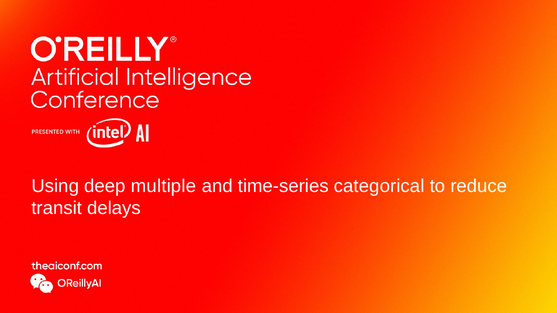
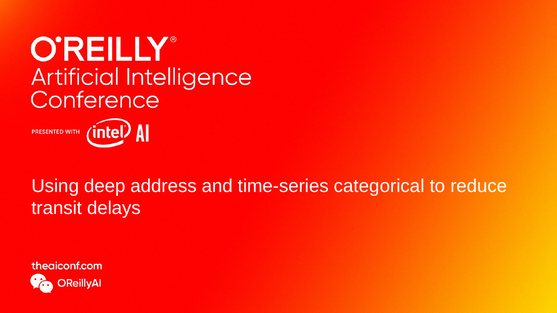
multiple: multiple -> address (164, 186)
